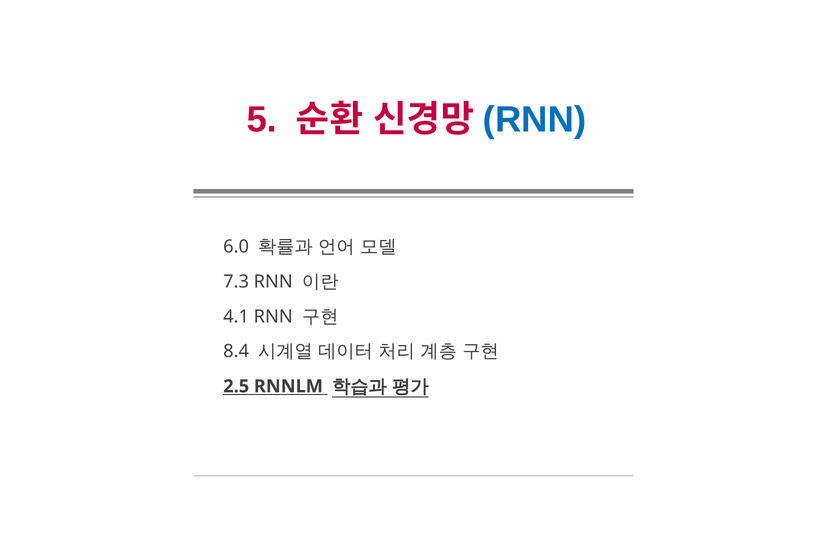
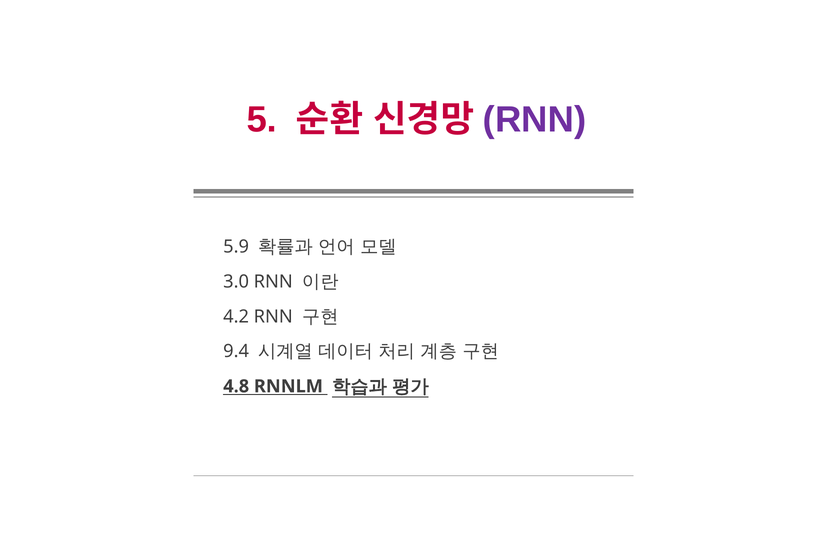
RNN colour: blue -> purple (535, 120)
6.0: 6.0 -> 5.9 (236, 247)
7.3: 7.3 -> 3.0 (236, 281)
4.1: 4.1 -> 4.2 (236, 316)
8.4: 8.4 -> 9.4 (236, 351)
2.5: 2.5 -> 4.8 (236, 386)
